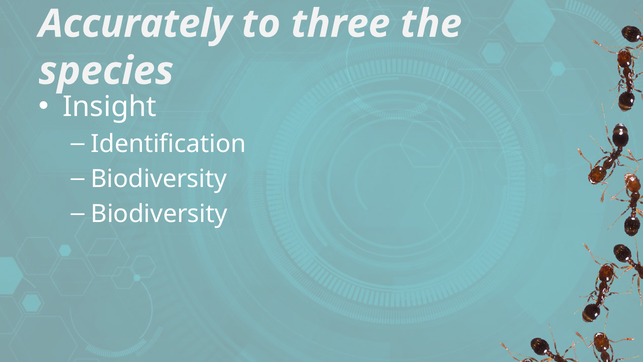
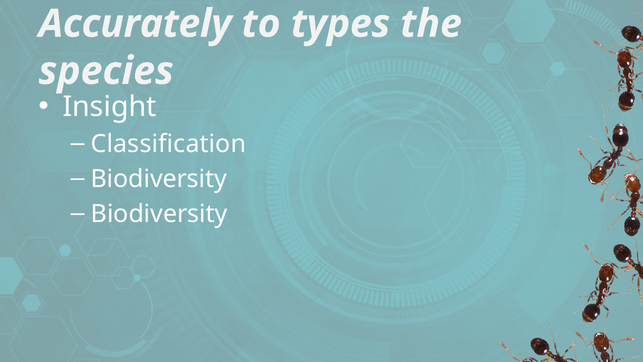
three: three -> types (341, 24)
Identification: Identification -> Classification (168, 144)
